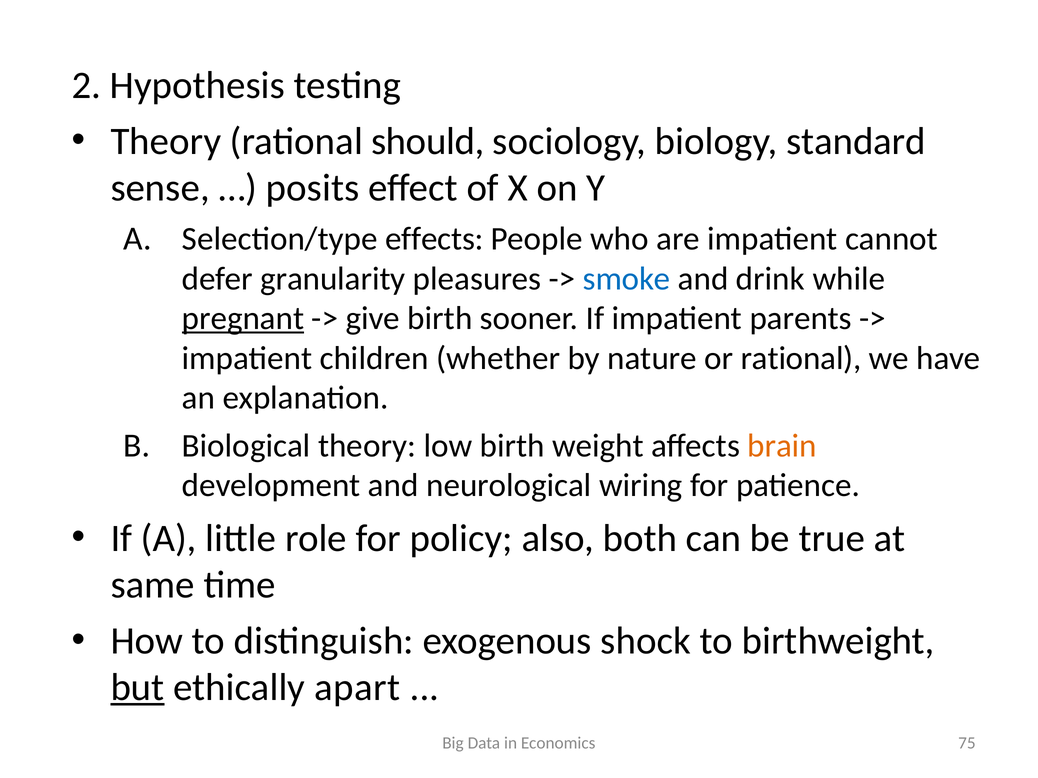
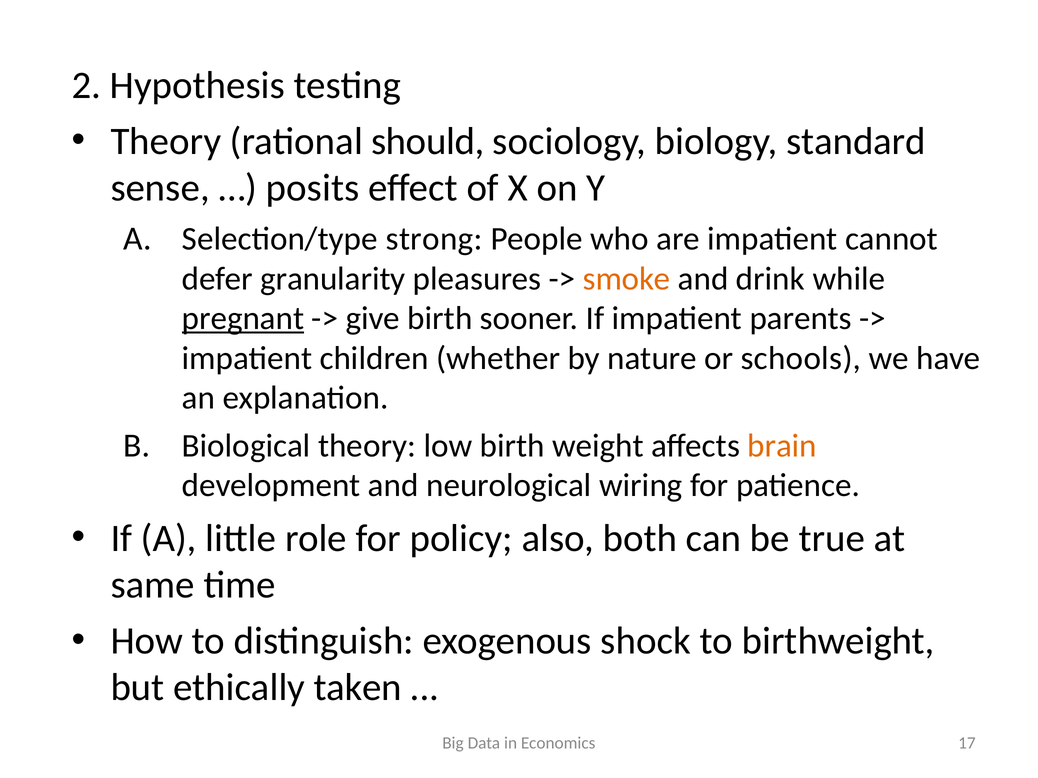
effects: effects -> strong (434, 239)
smoke colour: blue -> orange (627, 279)
or rational: rational -> schools (801, 358)
but underline: present -> none (137, 688)
apart: apart -> taken (358, 688)
75: 75 -> 17 (967, 743)
